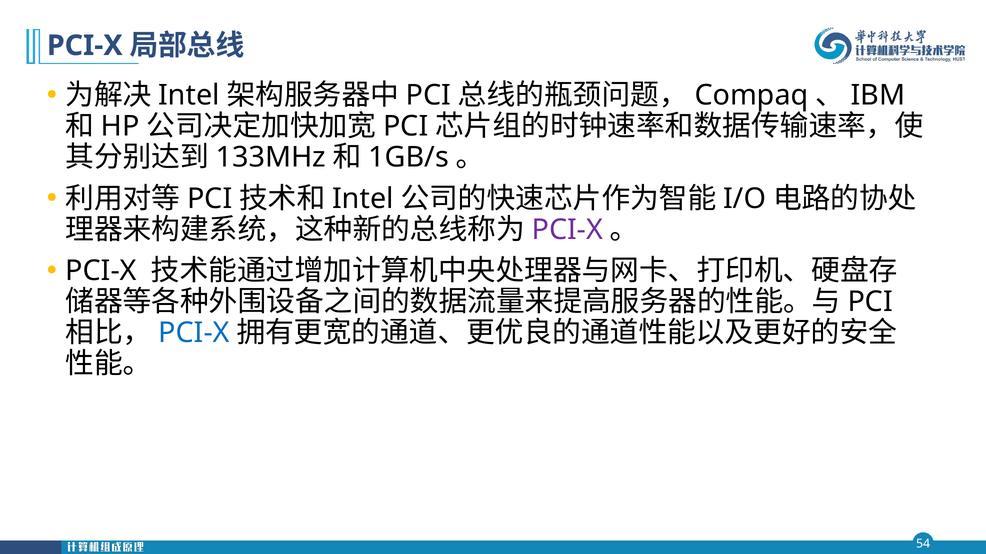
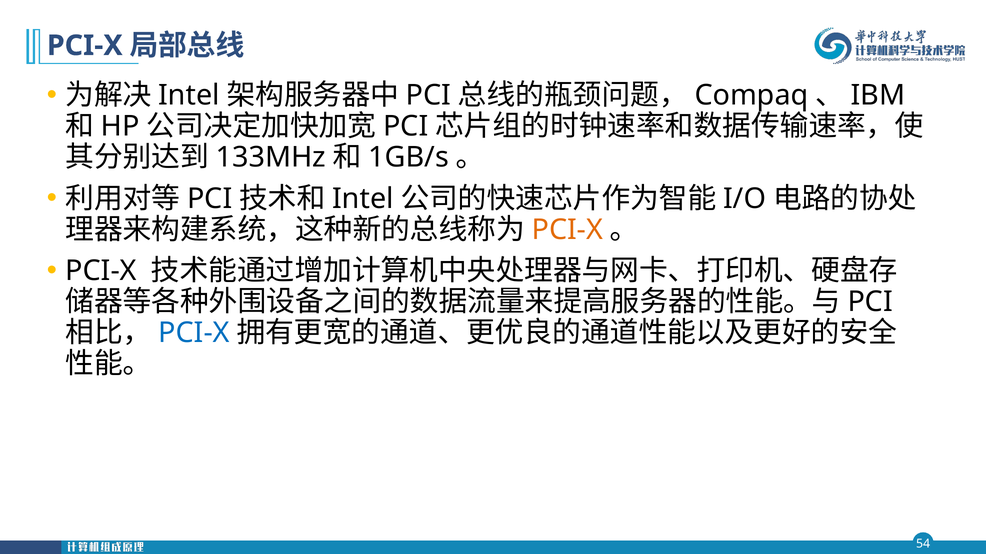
PCI-X colour: purple -> orange (567, 230)
